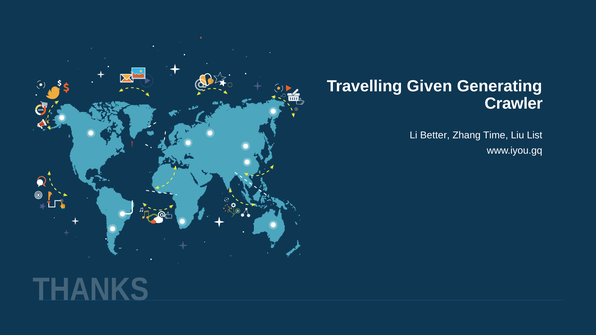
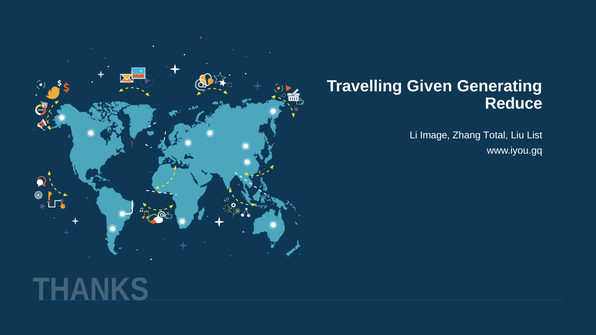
Crawler: Crawler -> Reduce (514, 104)
Better: Better -> Image (435, 135)
Time: Time -> Total (496, 135)
